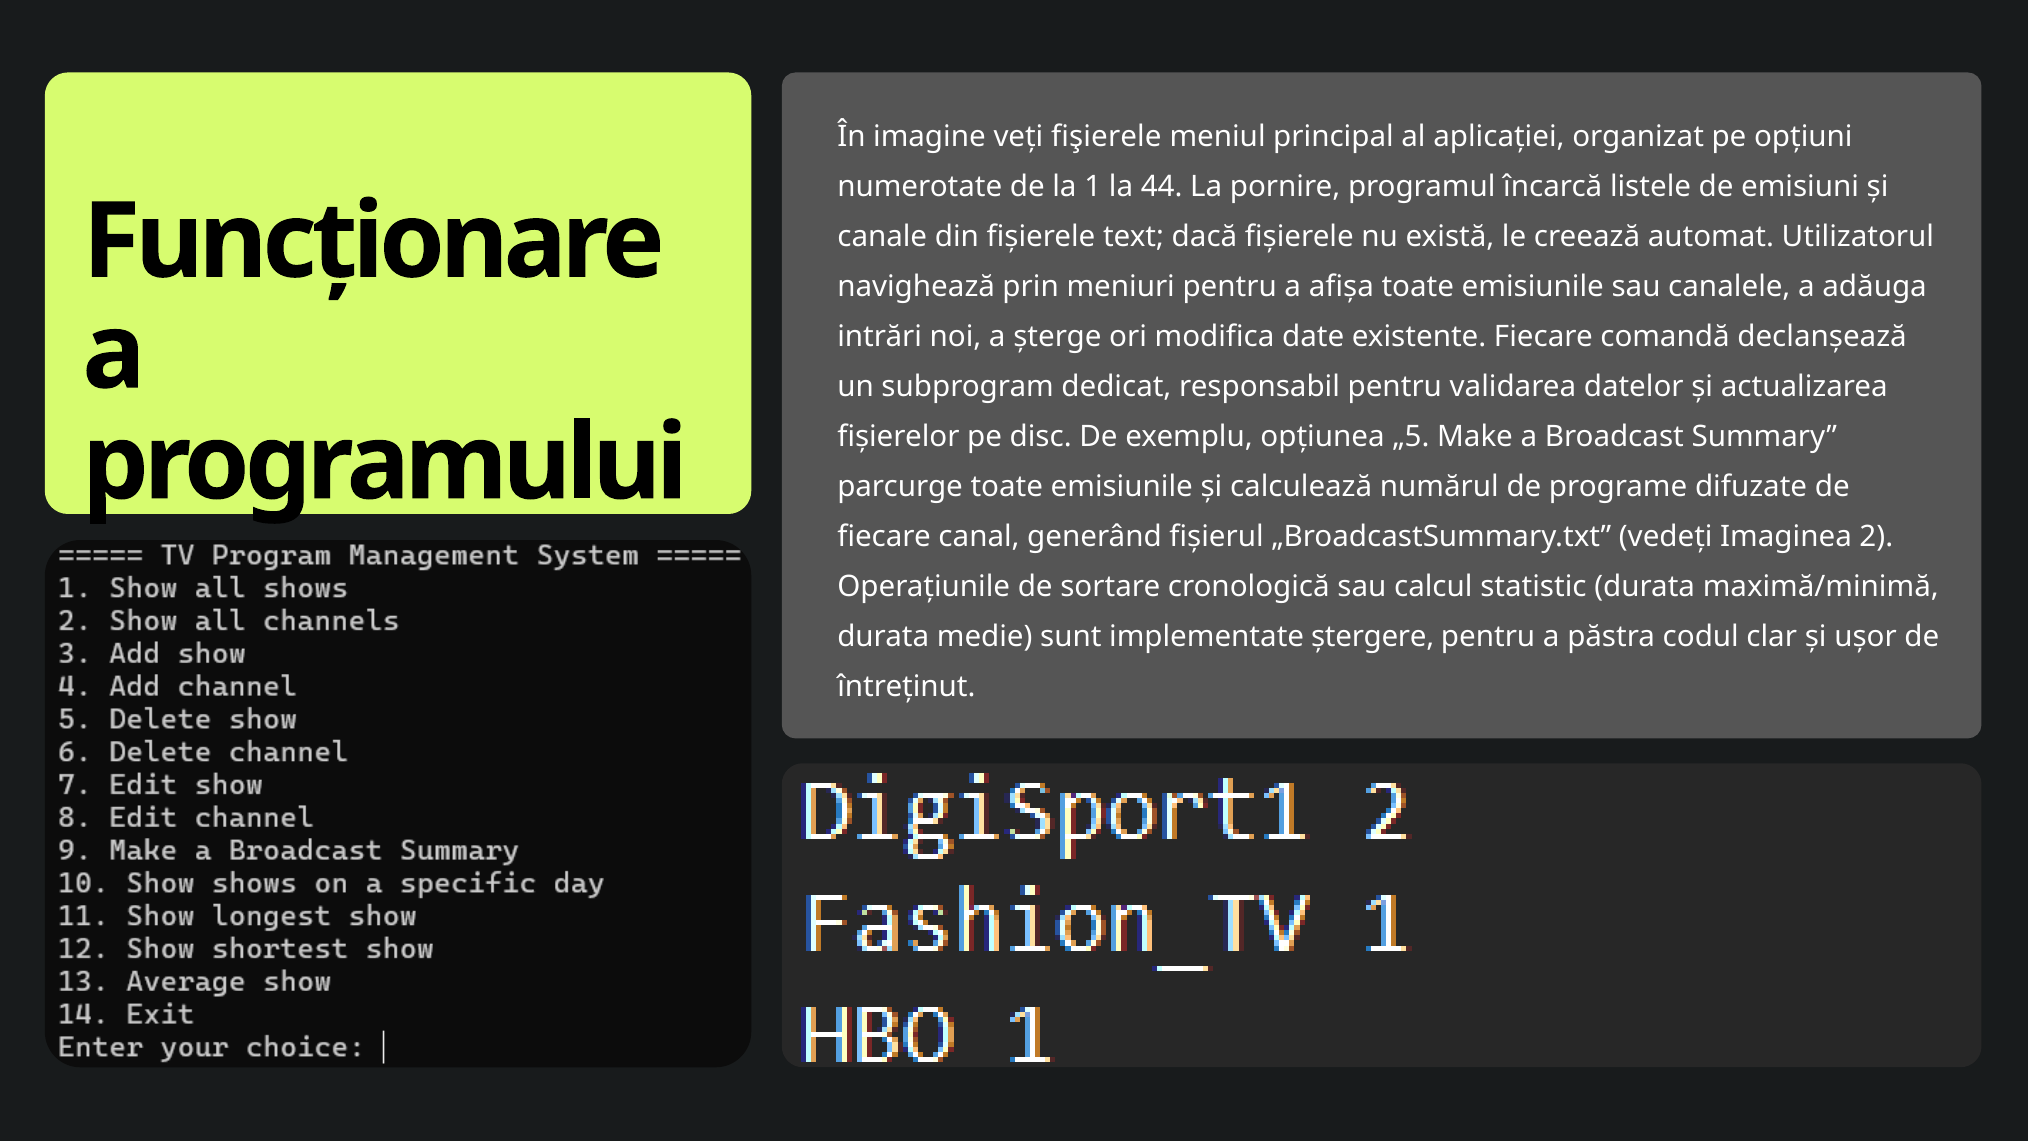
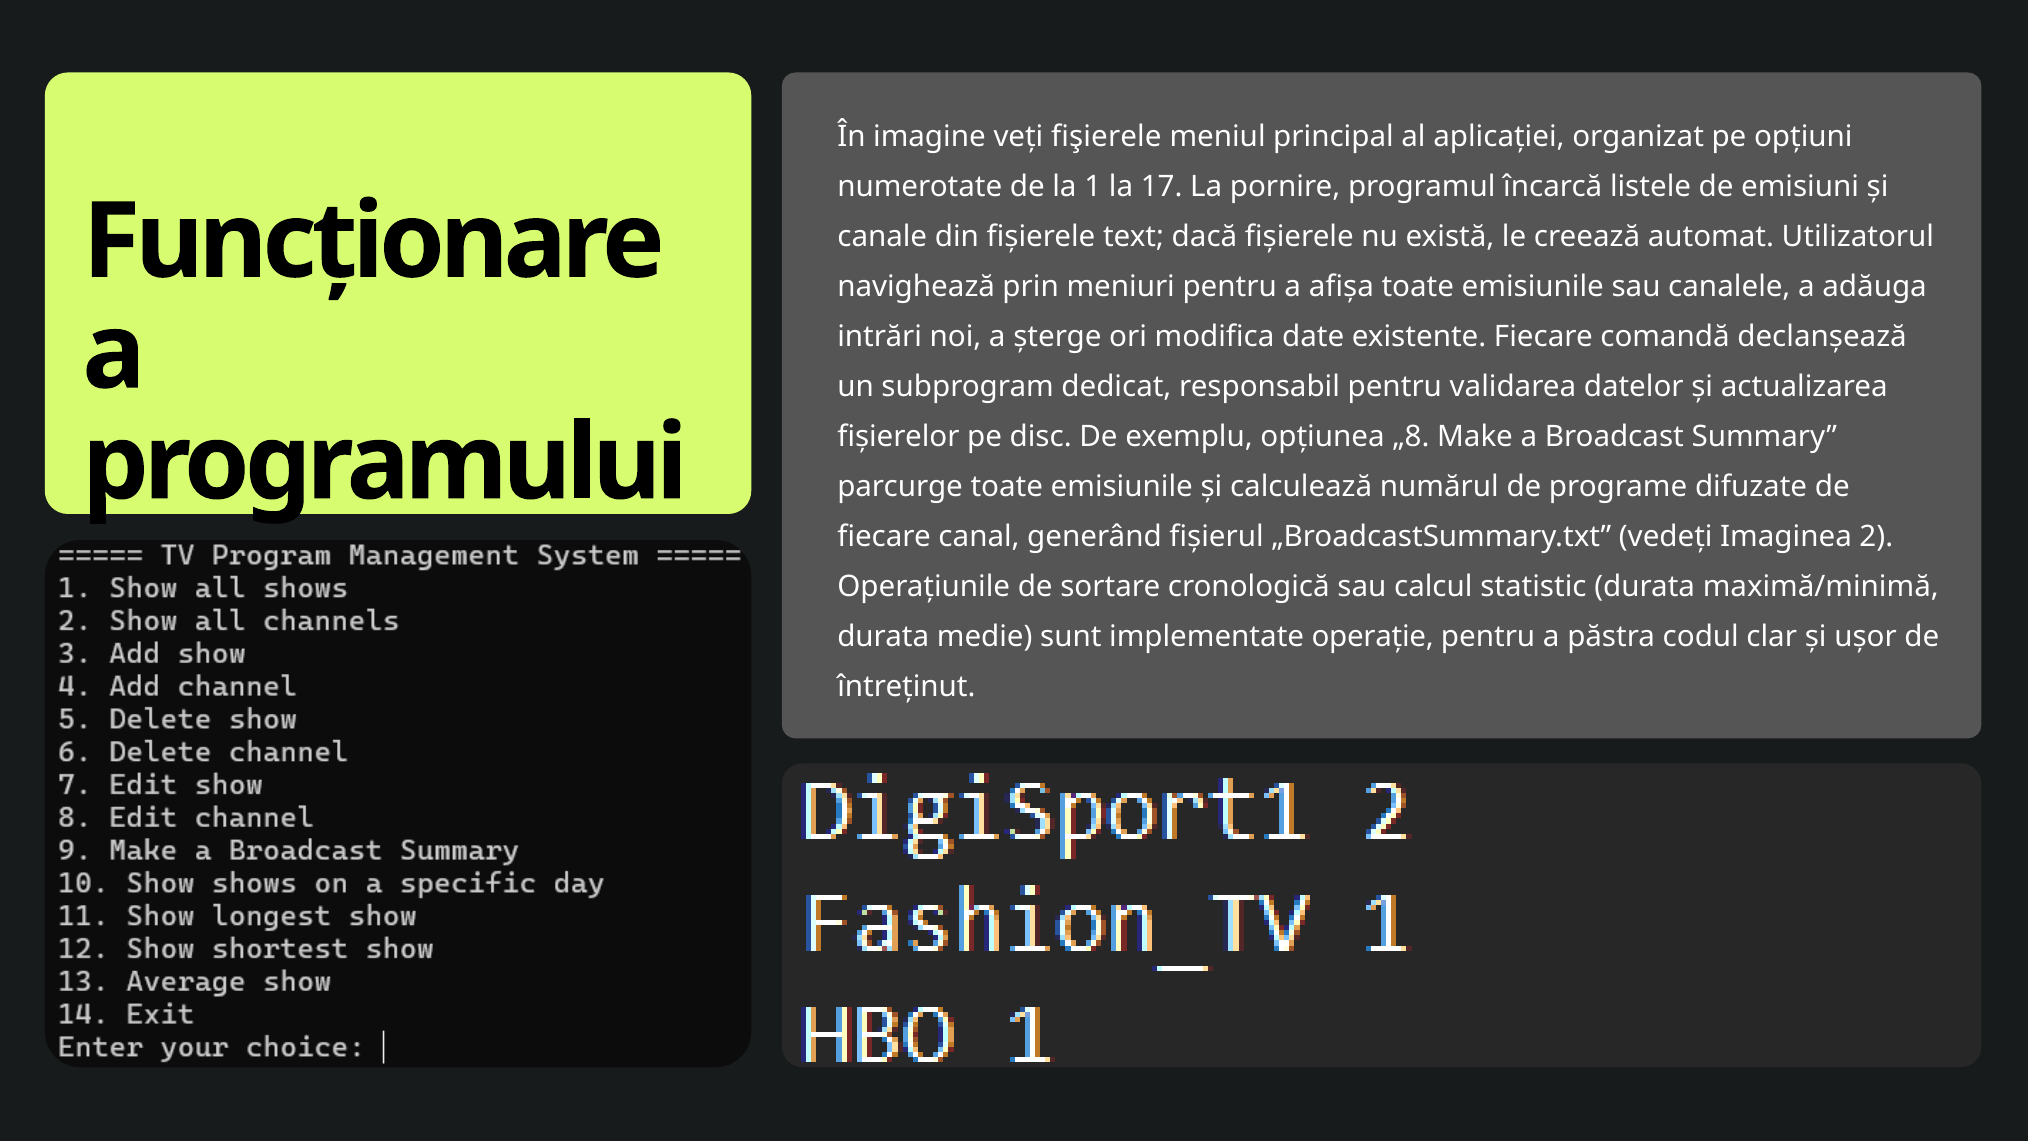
44: 44 -> 17 (1162, 187)
„5: „5 -> „8 (1411, 437)
ștergere: ștergere -> operație (1373, 637)
